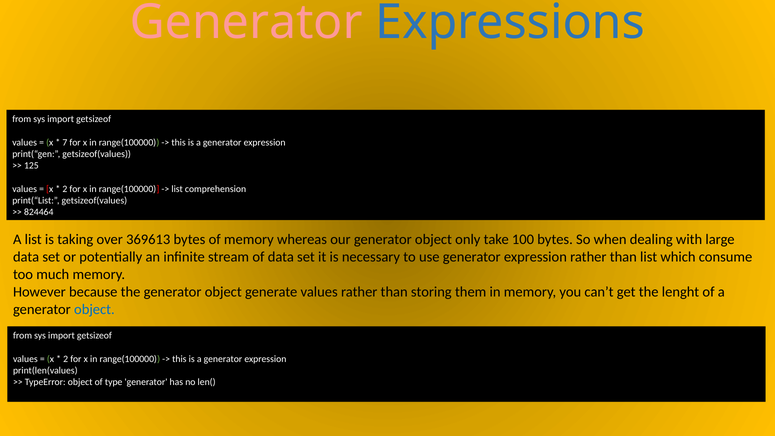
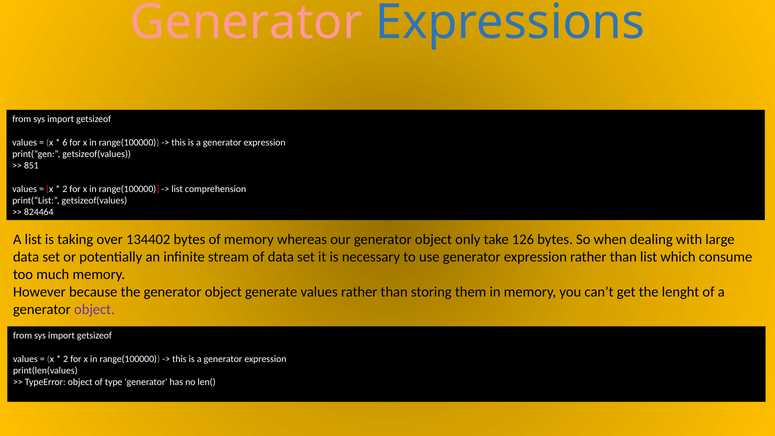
7: 7 -> 6 (65, 142)
125: 125 -> 851 (31, 166)
369613: 369613 -> 134402 (148, 239)
100: 100 -> 126 (523, 239)
object colour: blue -> purple (94, 309)
